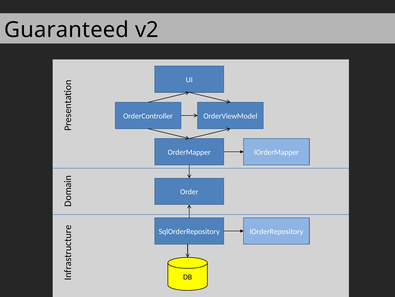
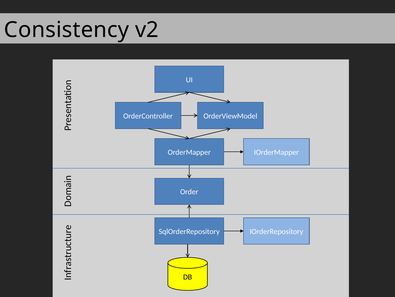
Guaranteed: Guaranteed -> Consistency (67, 30)
